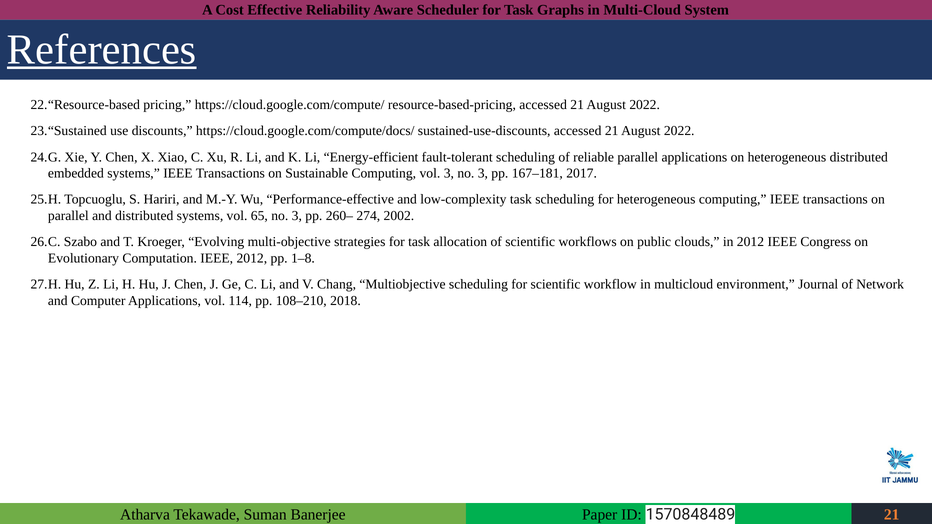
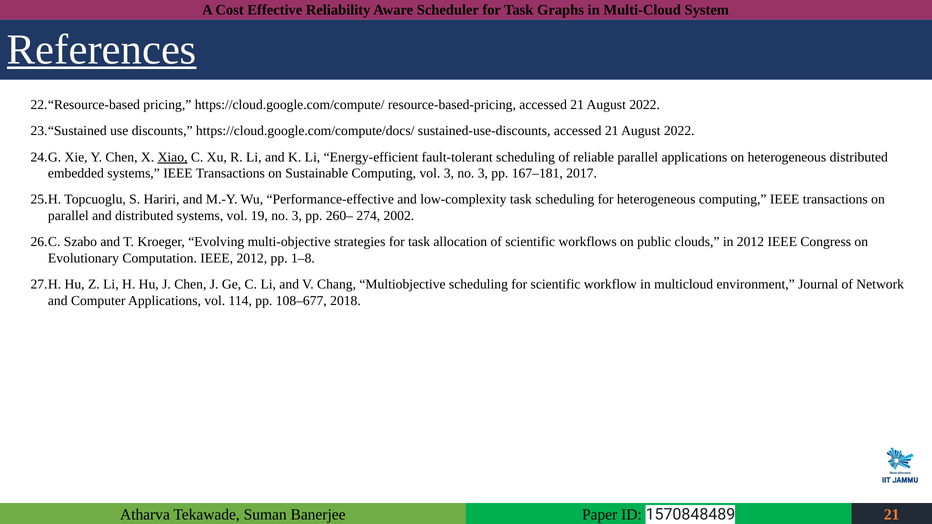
Xiao underline: none -> present (173, 157)
65: 65 -> 19 (259, 216)
108–210: 108–210 -> 108–677 (301, 301)
